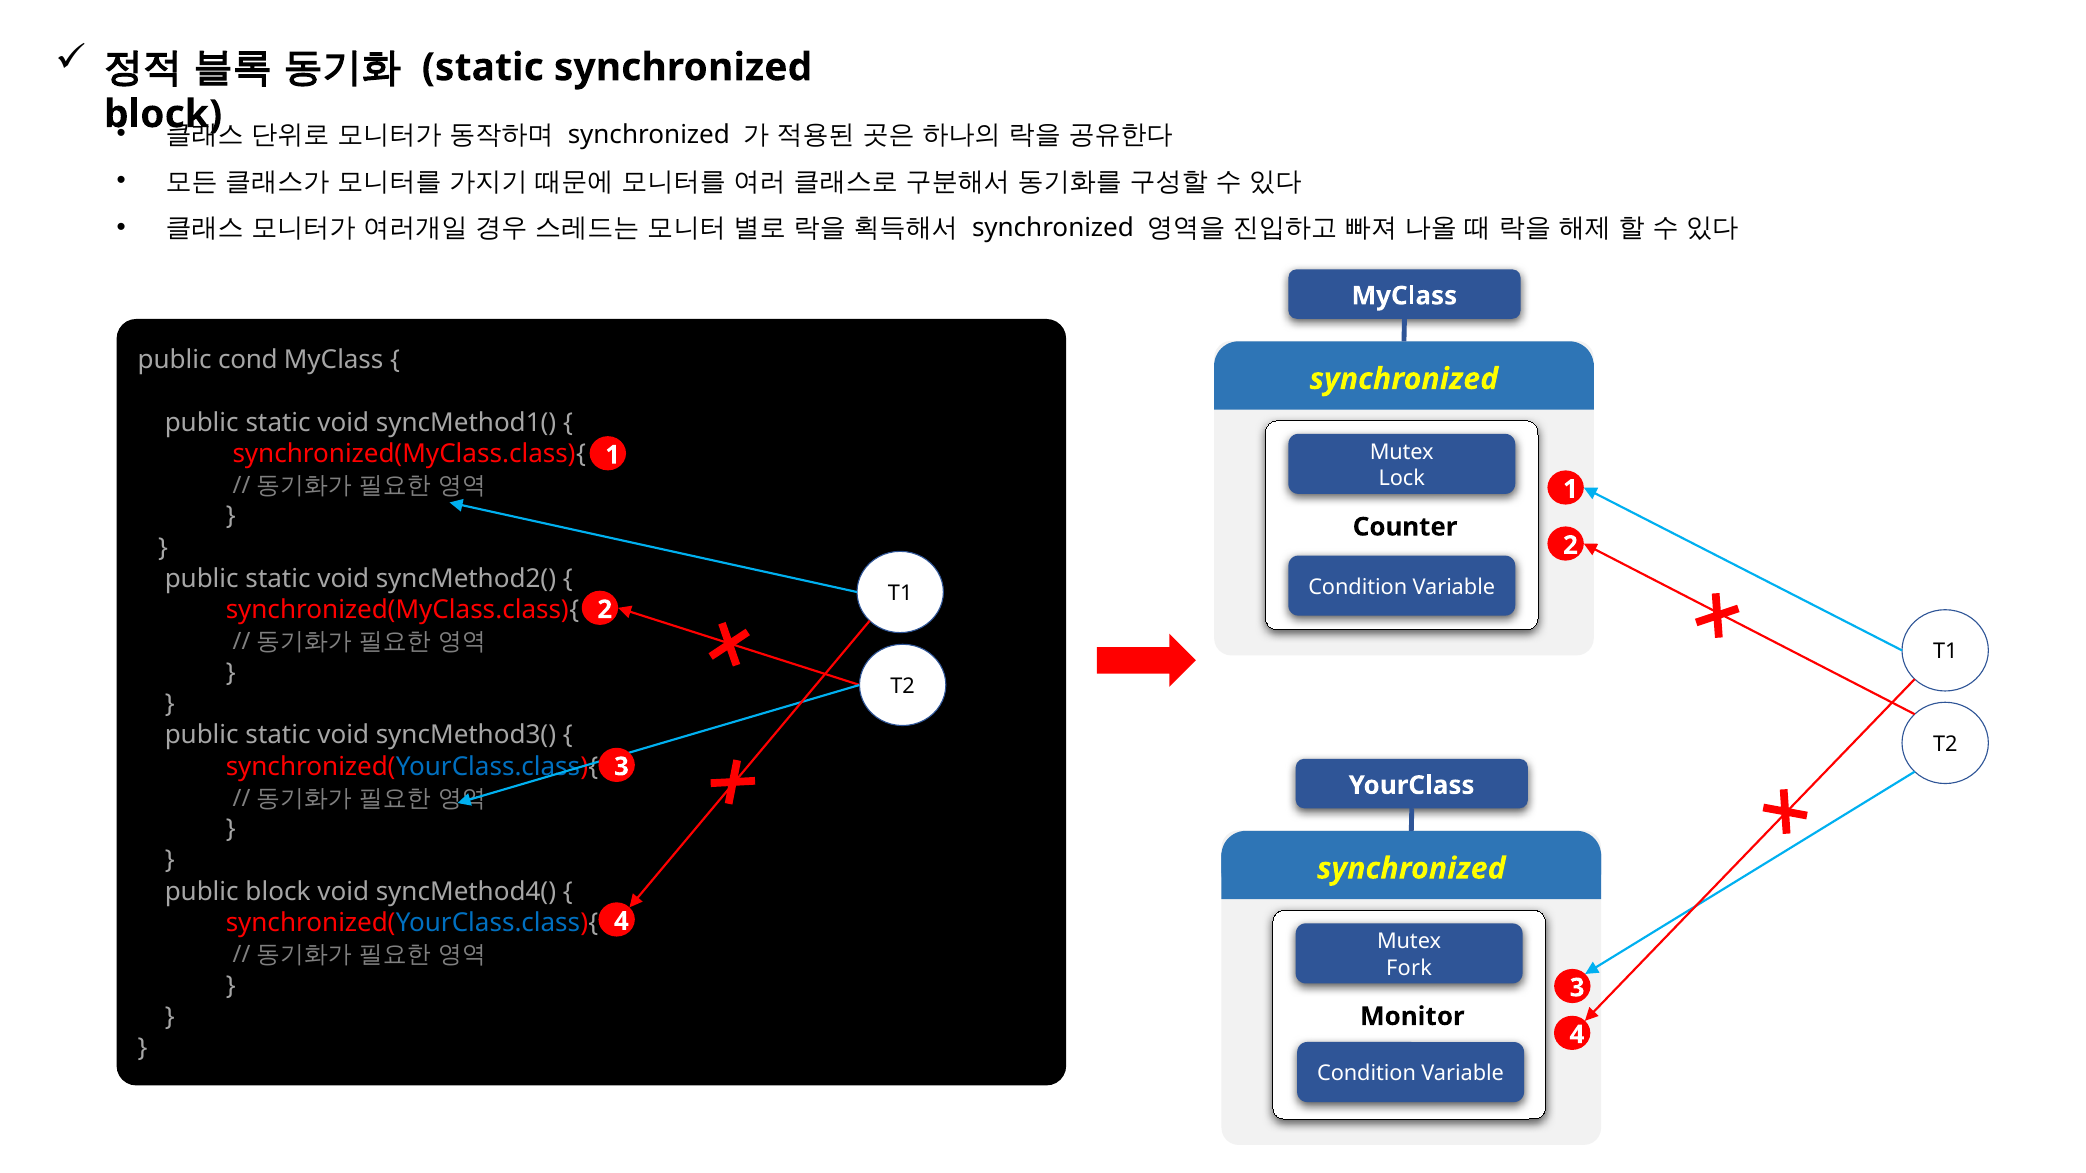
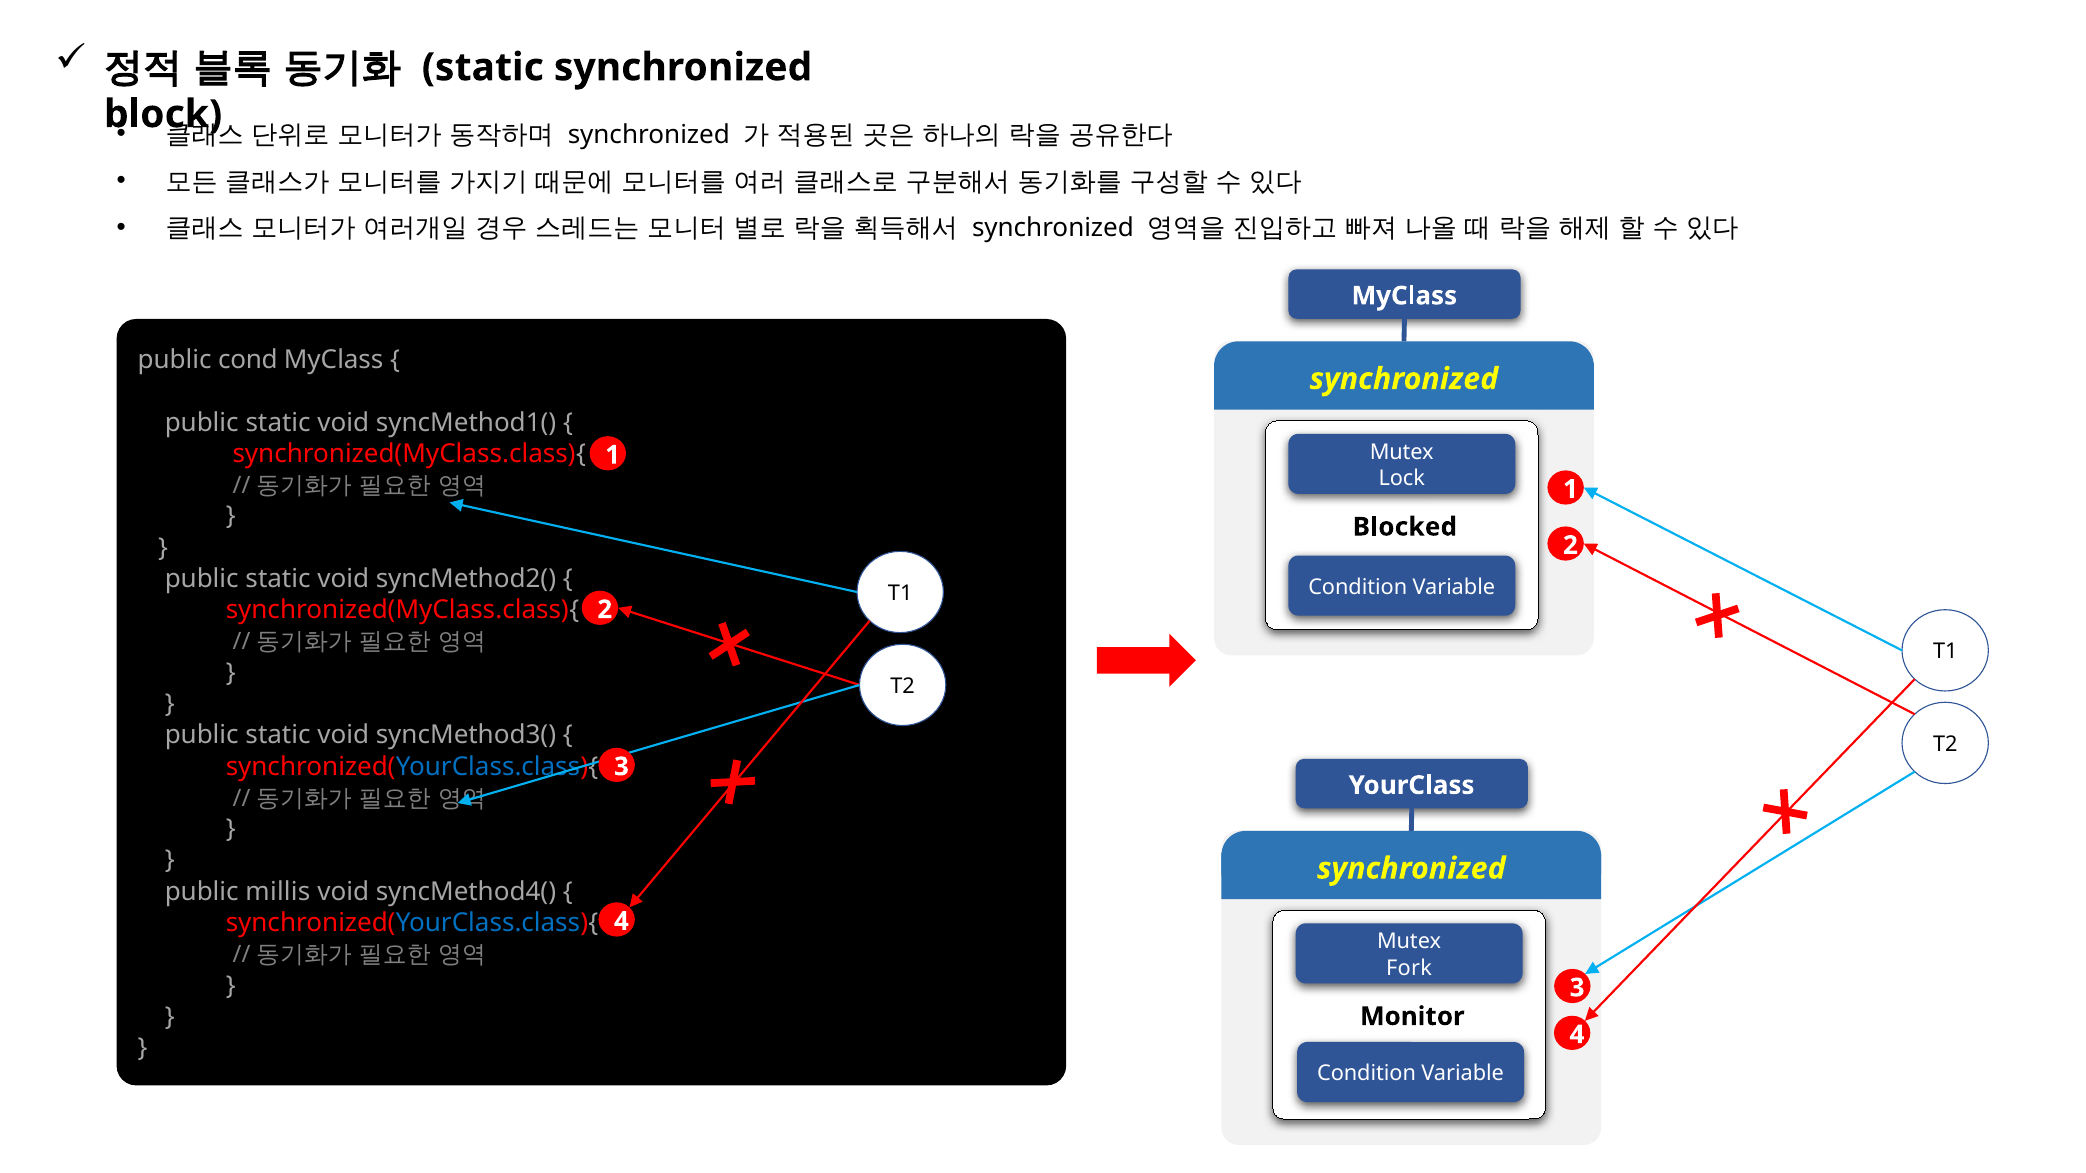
Counter: Counter -> Blocked (1405, 527)
public block: block -> millis (278, 892)
